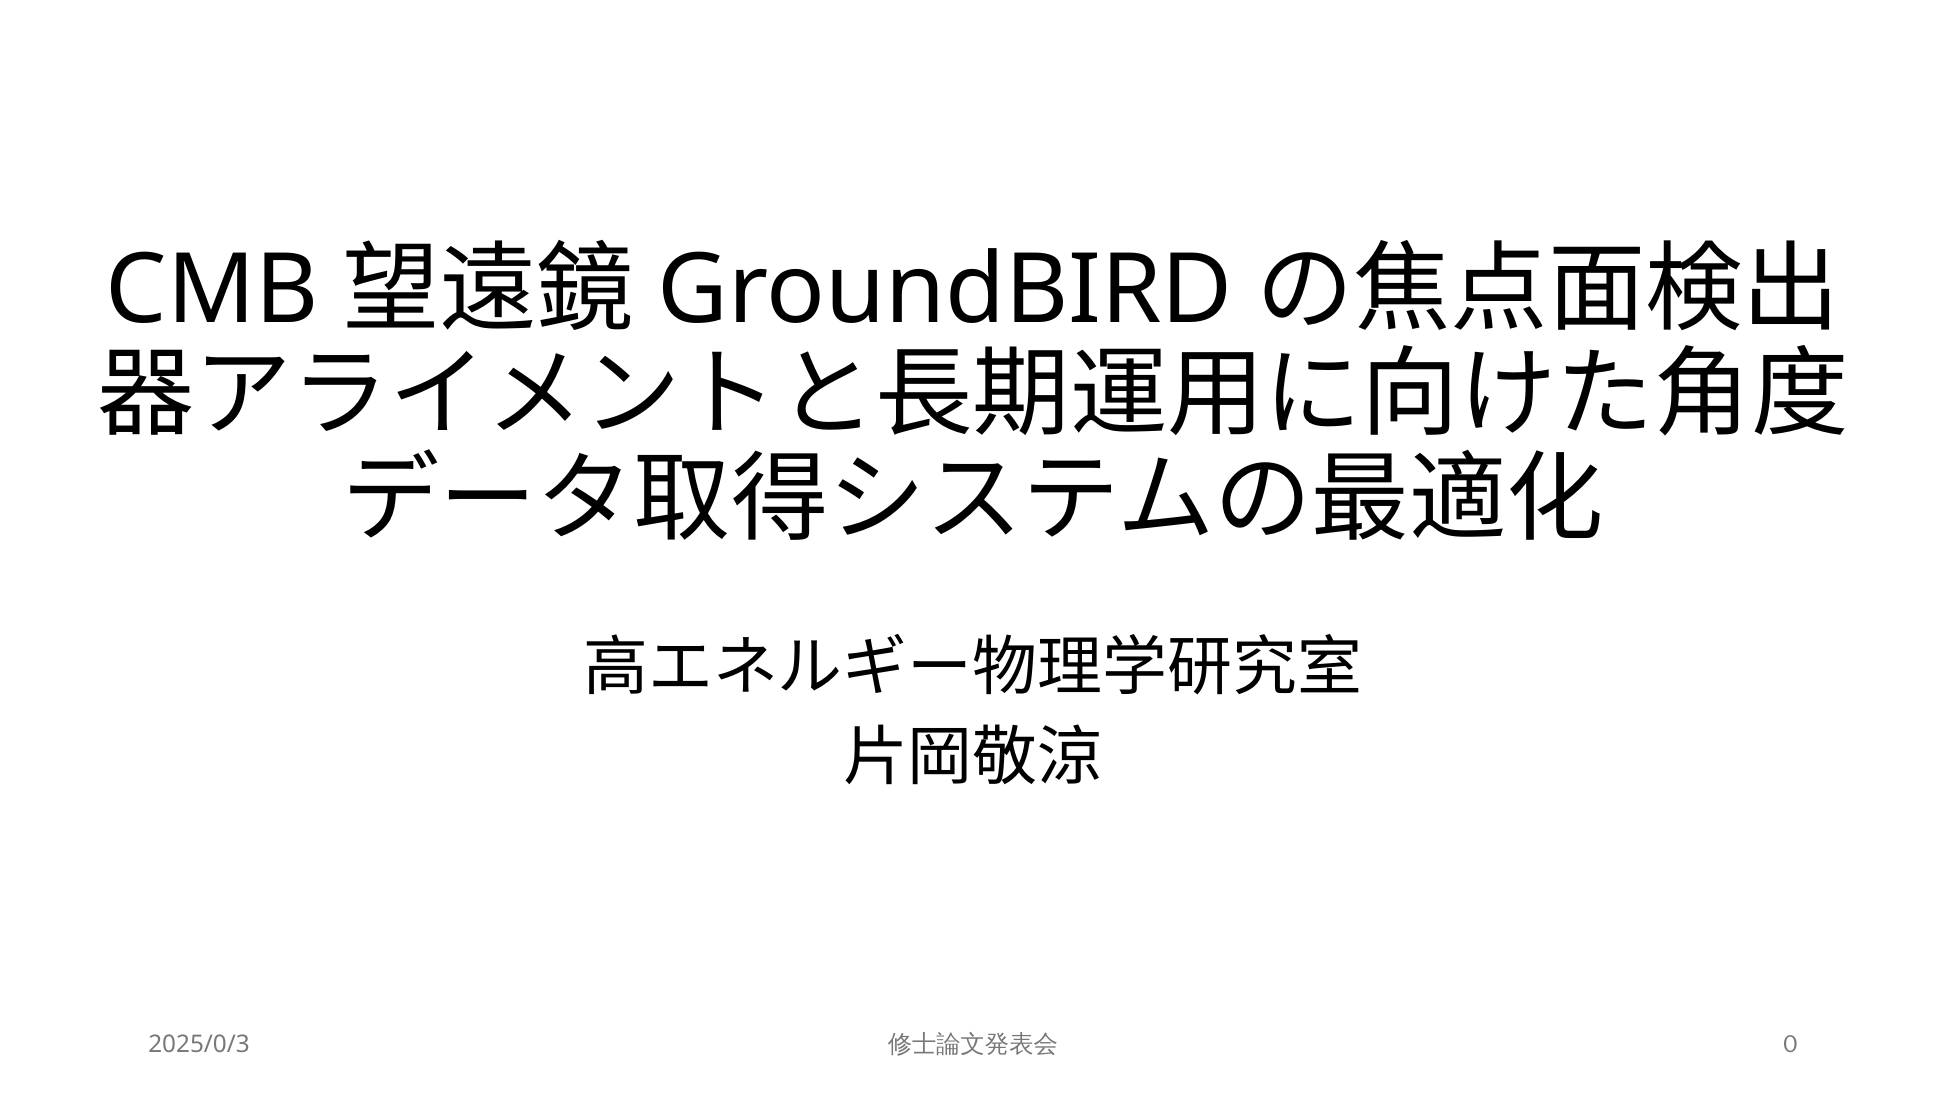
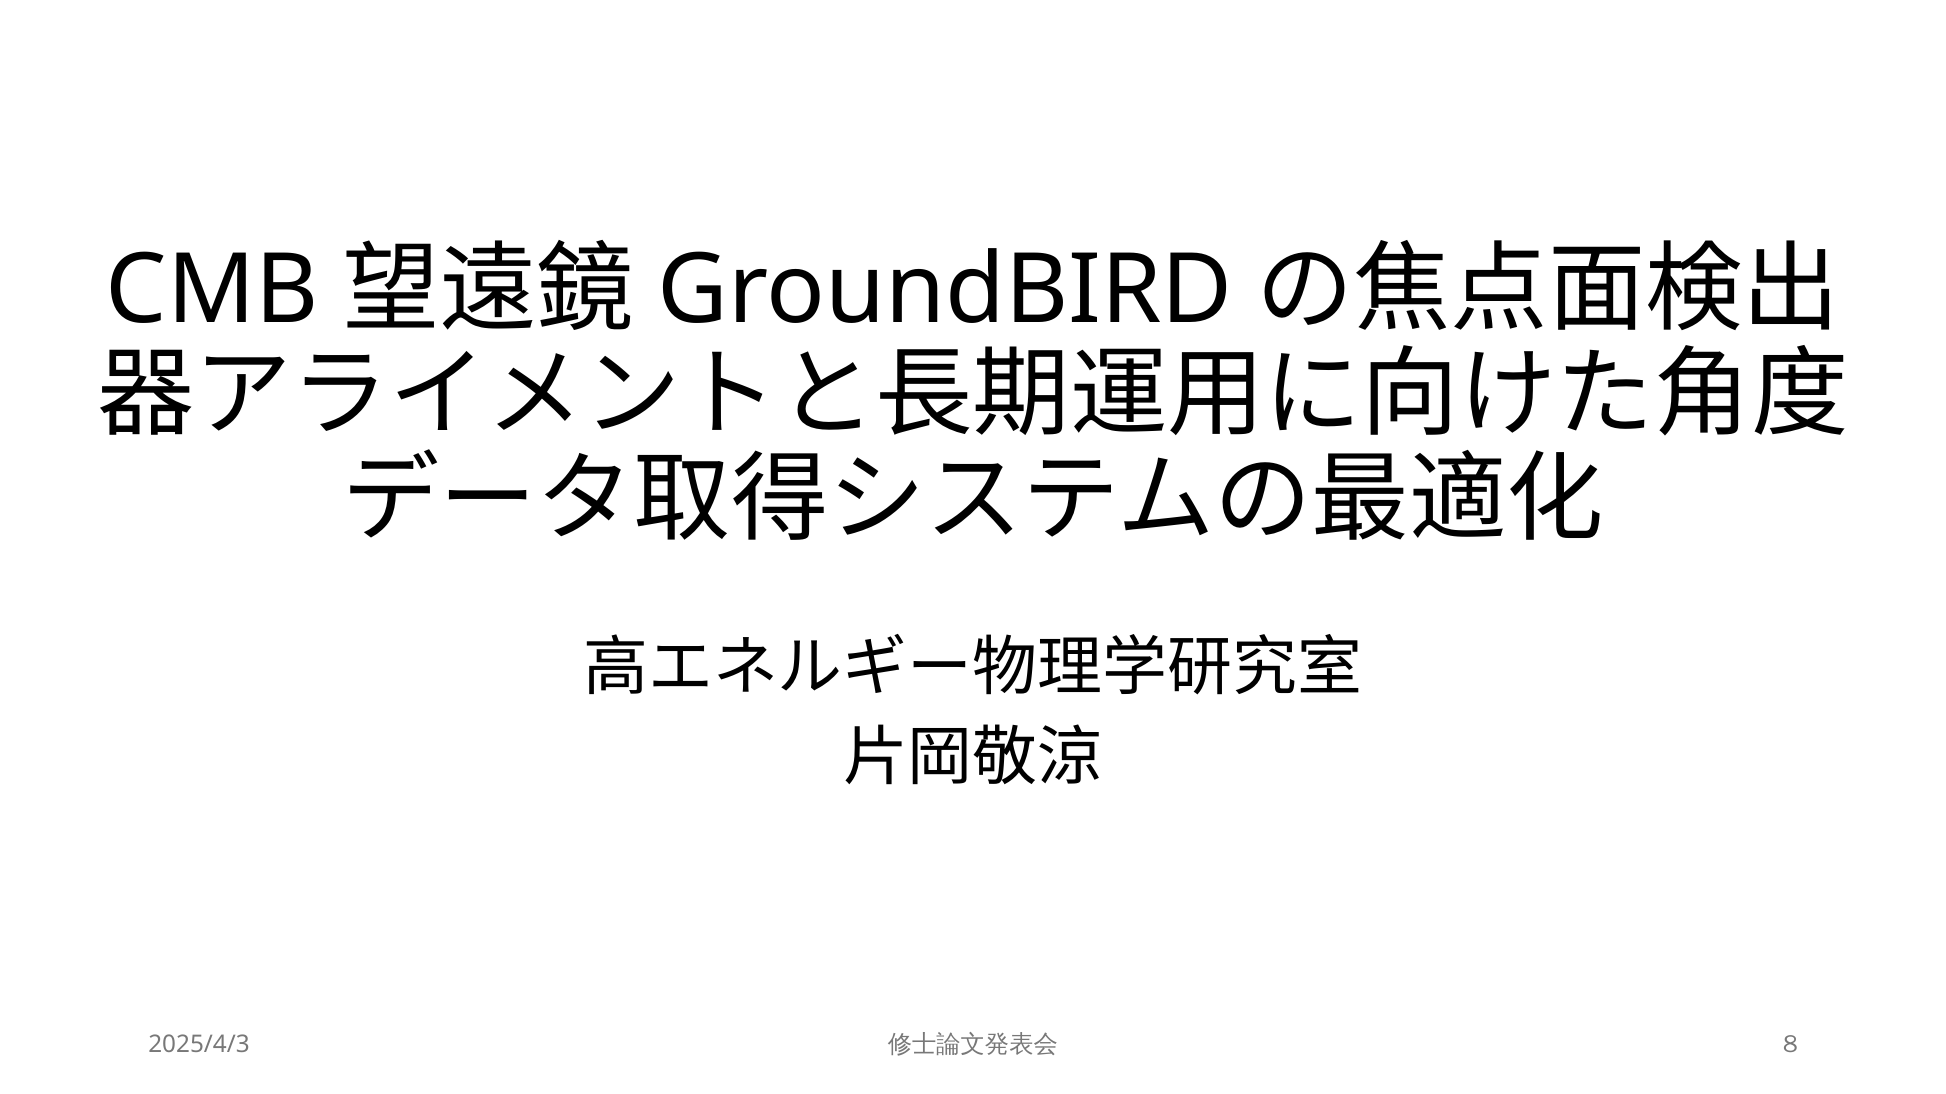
2025/0/3: 2025/0/3 -> 2025/4/3 (199, 1045)
0: 0 -> 8 (1790, 1045)
